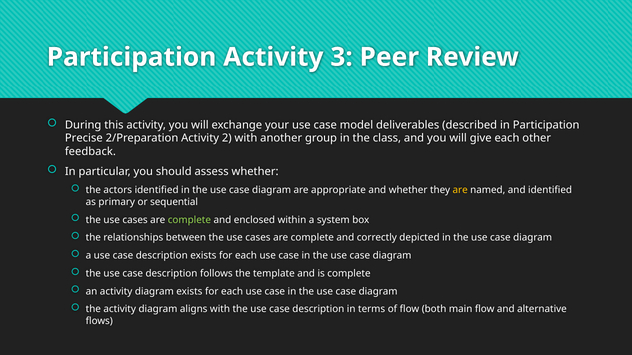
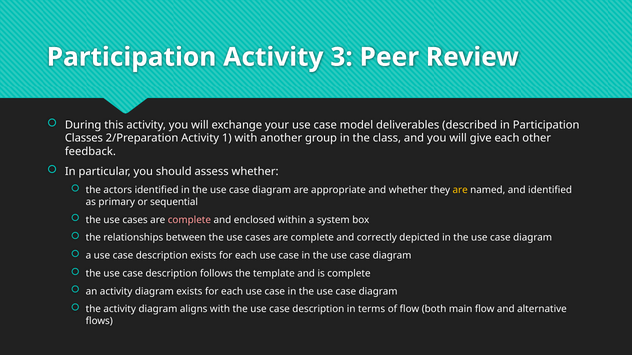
Precise: Precise -> Classes (84, 138)
2: 2 -> 1 (227, 138)
complete colour: light green -> pink (189, 220)
